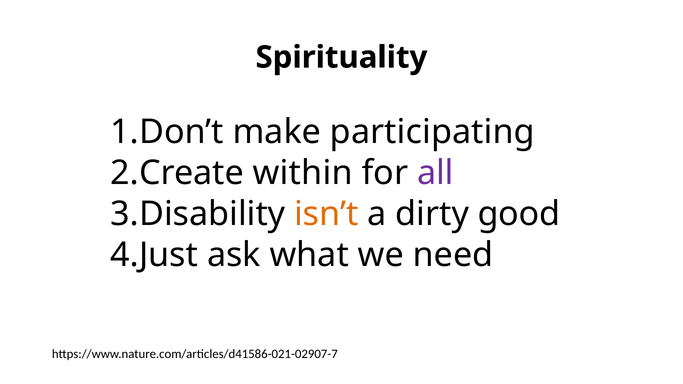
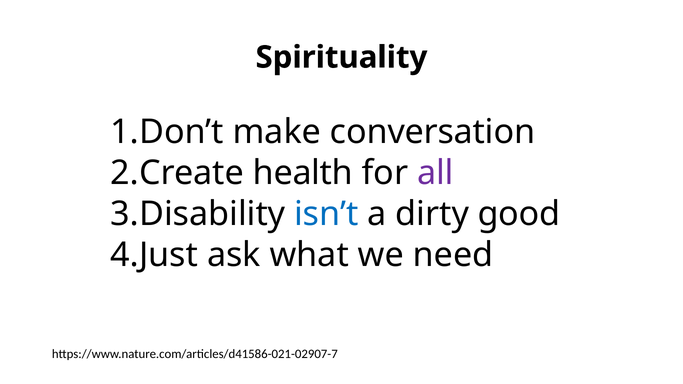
participating: participating -> conversation (433, 132)
within: within -> health (303, 173)
isn’t colour: orange -> blue (326, 214)
